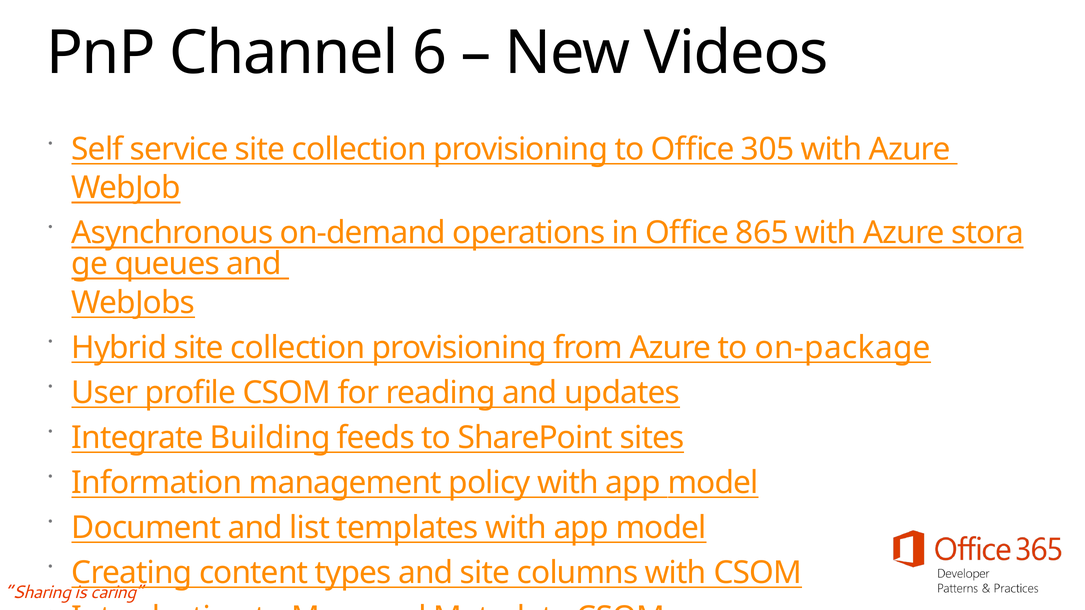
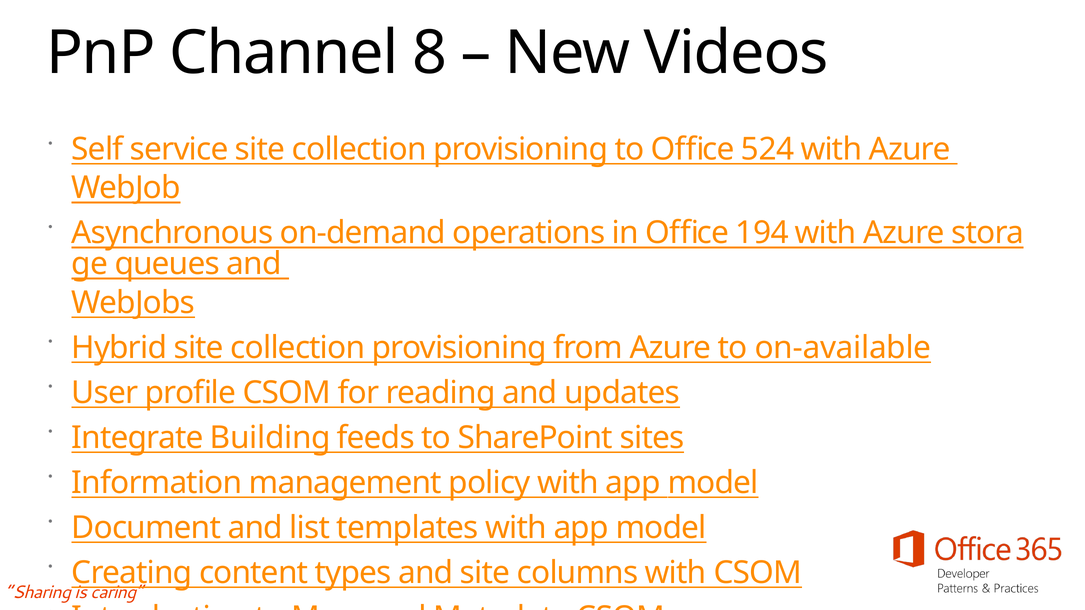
6: 6 -> 8 (430, 53)
305: 305 -> 524 (768, 149)
865: 865 -> 194 (762, 233)
on-package: on-package -> on-available (843, 348)
